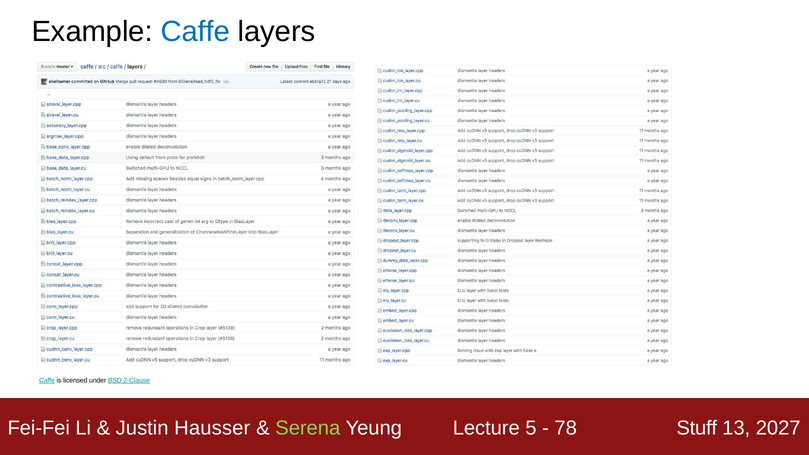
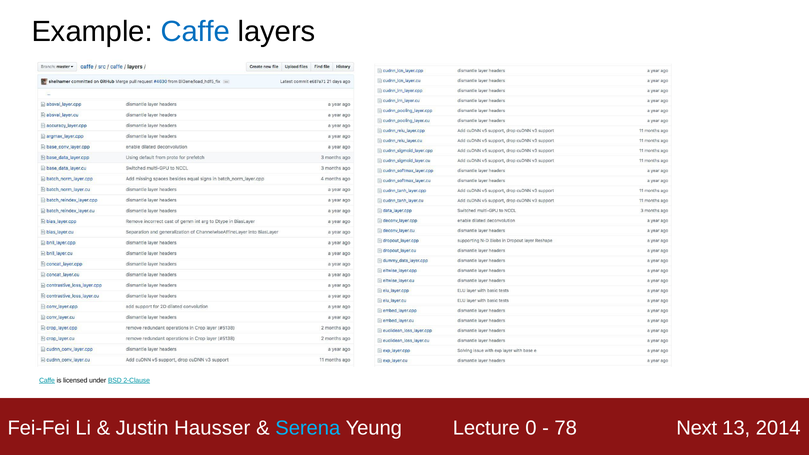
Serena colour: light green -> light blue (308, 428)
5: 5 -> 0 (531, 428)
Stuff: Stuff -> Next (697, 428)
2027: 2027 -> 2014 (778, 428)
